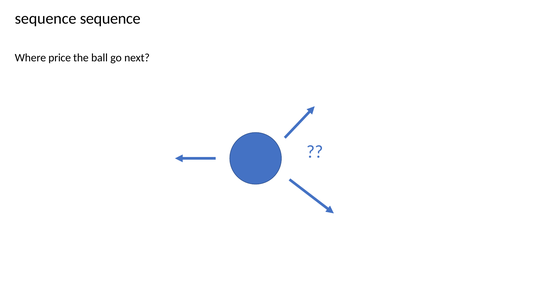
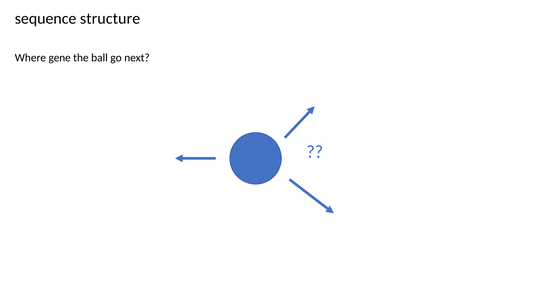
sequence sequence: sequence -> structure (110, 18)
price: price -> gene (60, 58)
